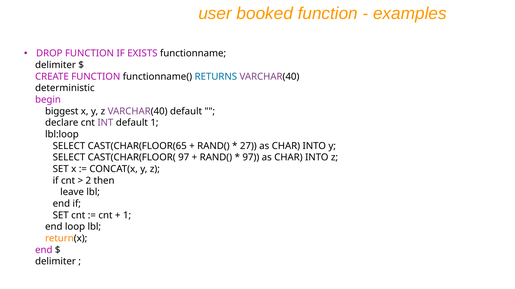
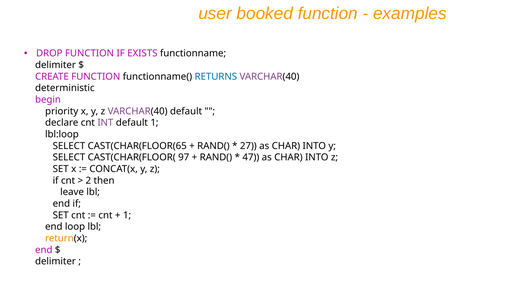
biggest: biggest -> priority (62, 111)
97: 97 -> 47 (251, 158)
